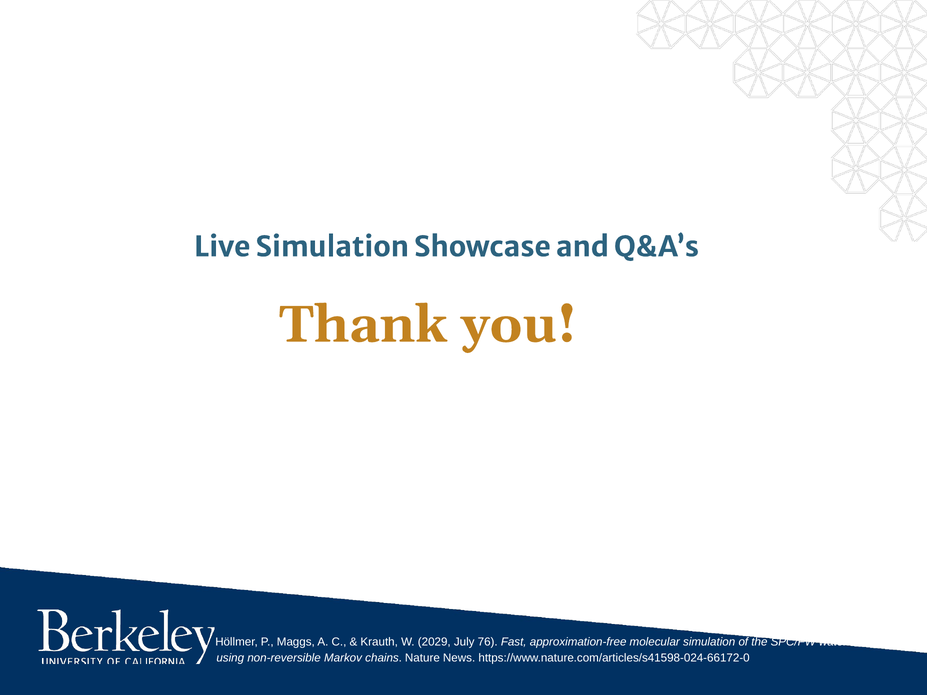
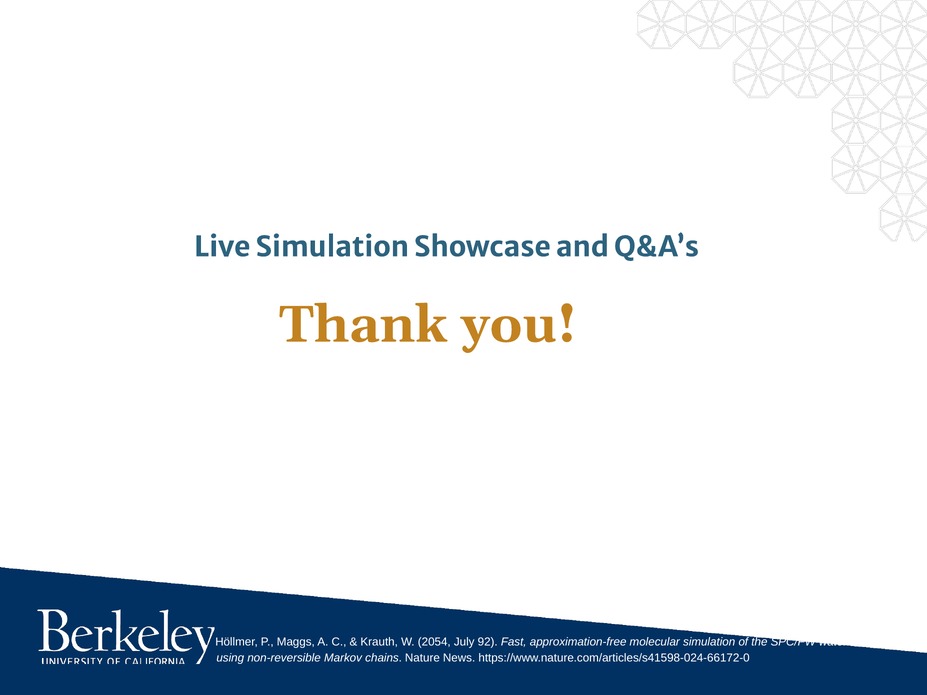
2029: 2029 -> 2054 (434, 642)
76: 76 -> 92 (488, 642)
